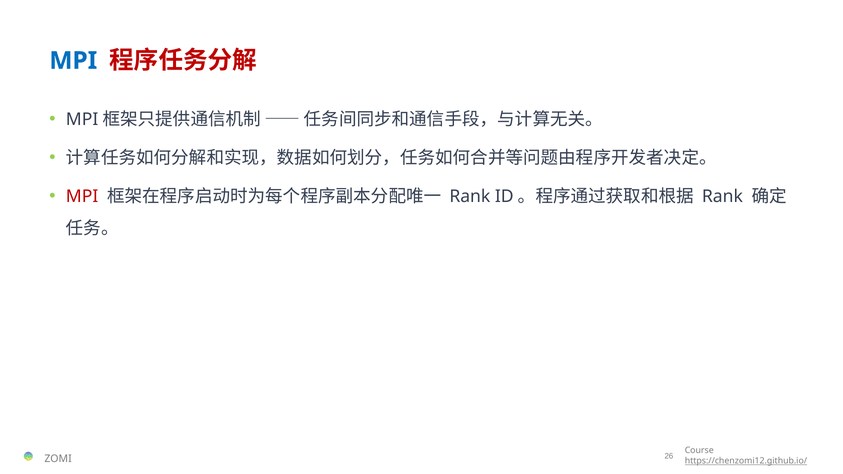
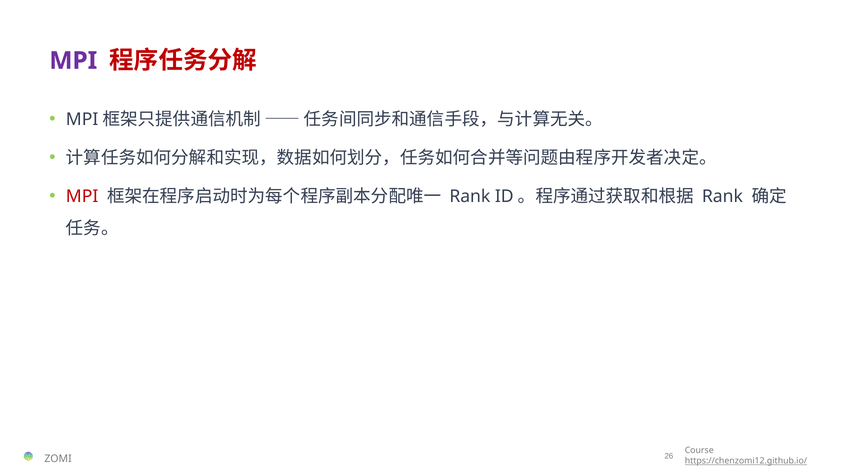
MPI colour: blue -> purple (73, 61)
